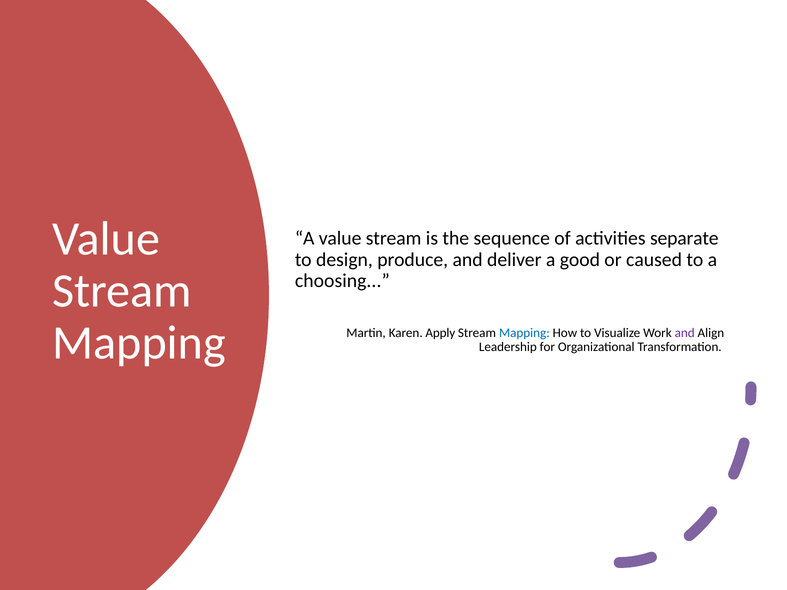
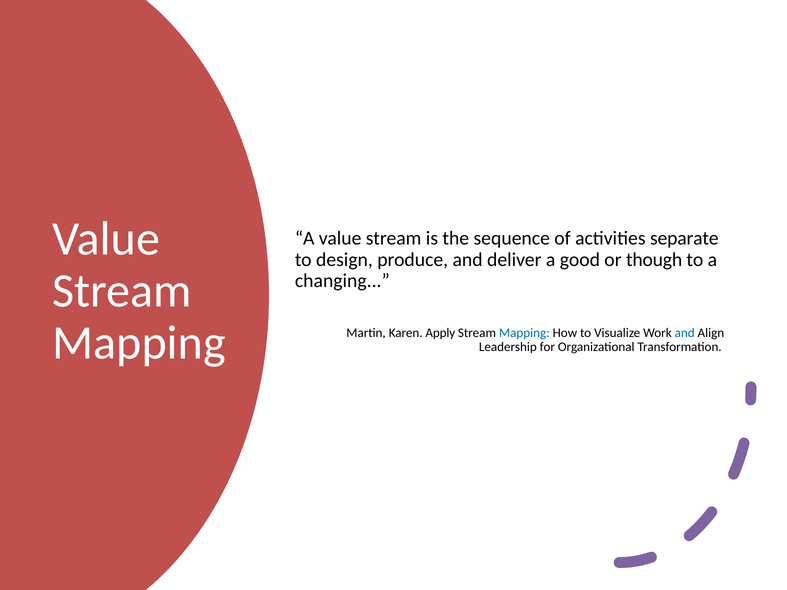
caused: caused -> though (654, 260)
choosing: choosing -> changing (342, 281)
and colour: purple -> blue (685, 333)
